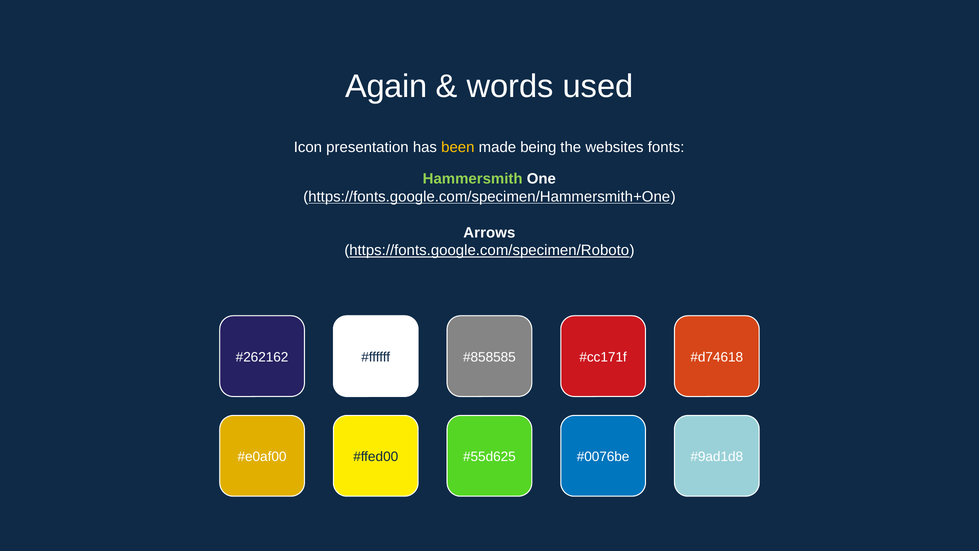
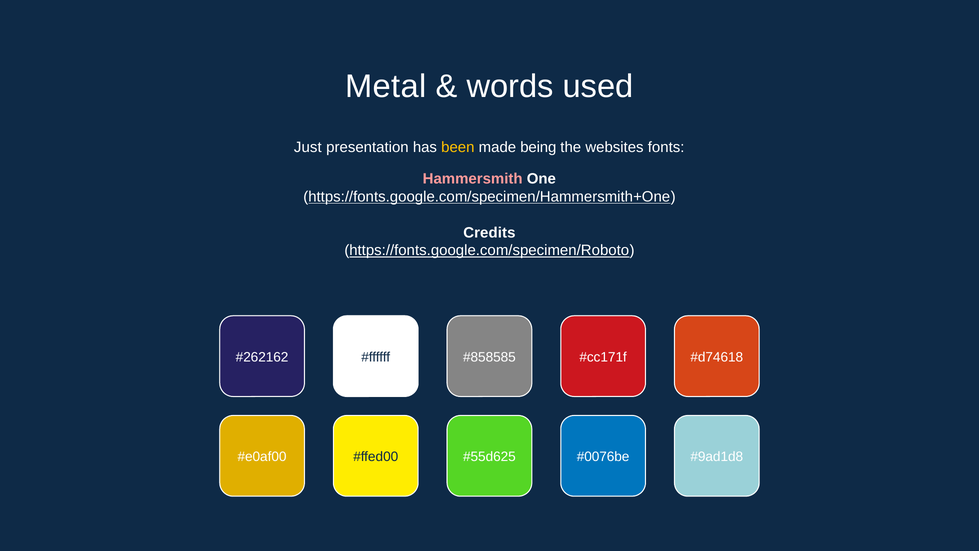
Again: Again -> Metal (386, 86)
Icon: Icon -> Just (308, 147)
Hammersmith colour: light green -> pink (473, 179)
Arrows: Arrows -> Credits (489, 232)
